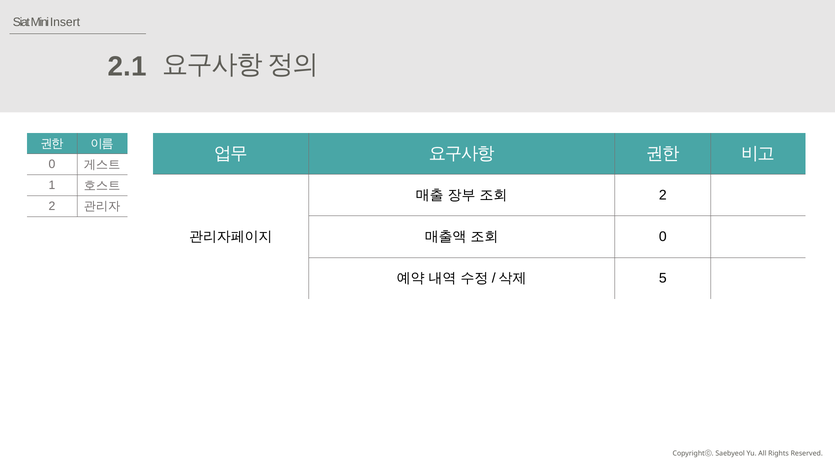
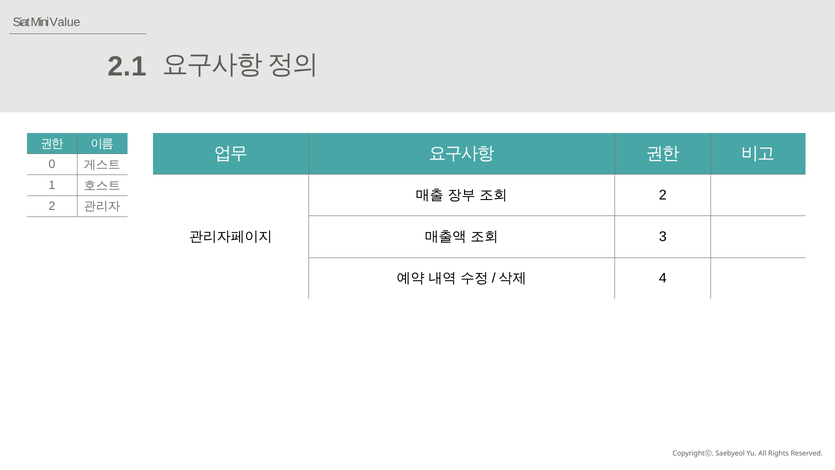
Insert: Insert -> Value (65, 22)
0: 0 -> 3 (663, 237)
5: 5 -> 4 (663, 278)
